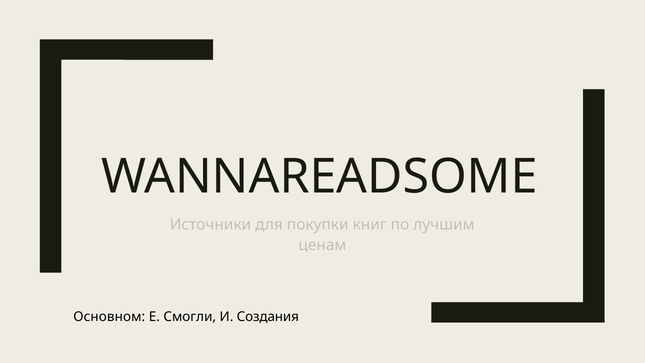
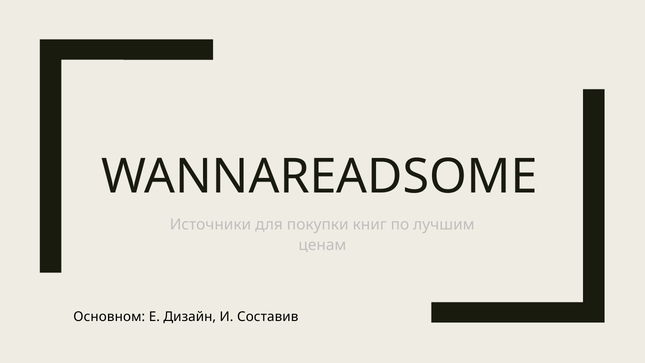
Смогли: Смогли -> Дизайн (190, 316)
Создания: Создания -> Составив (268, 316)
